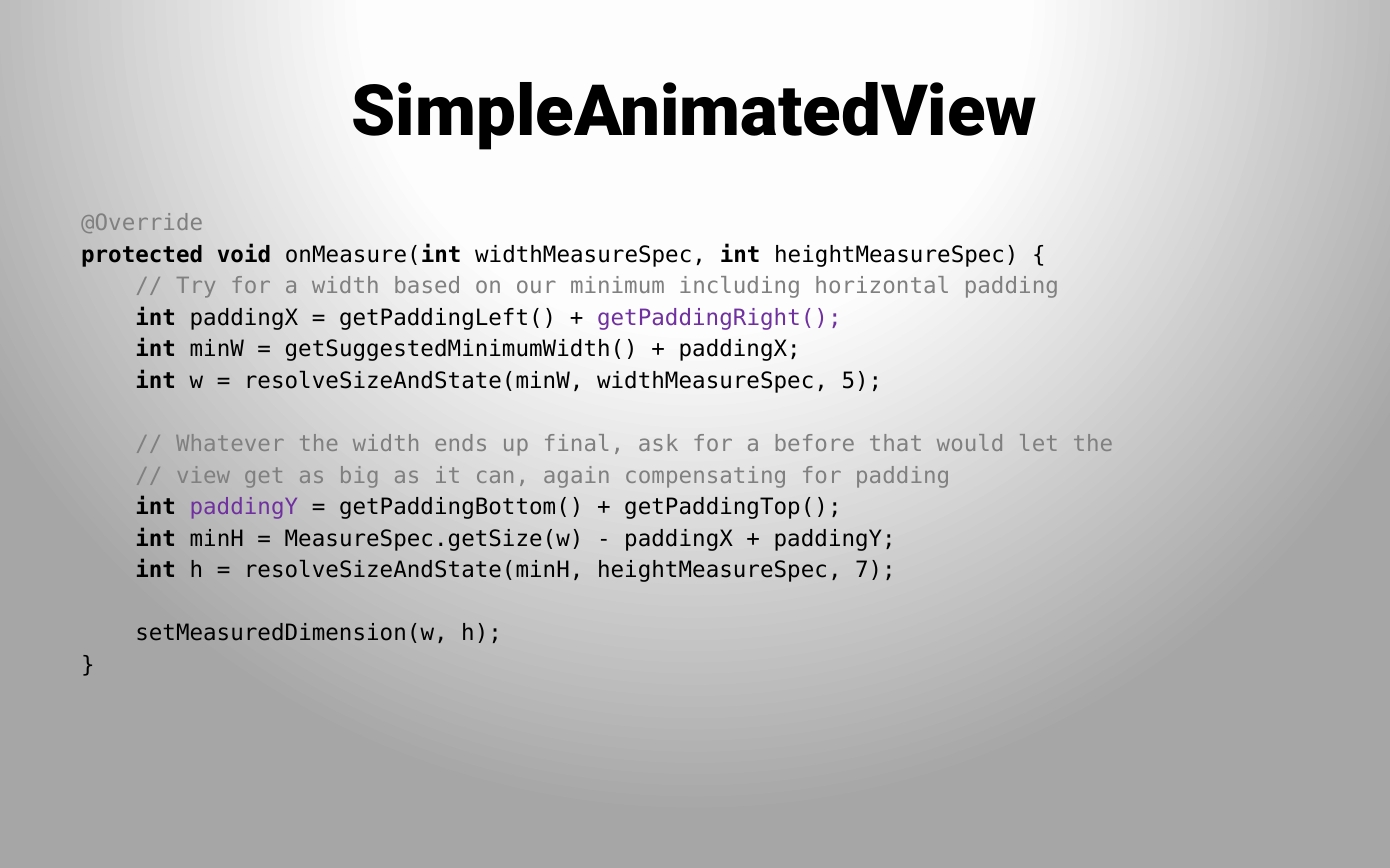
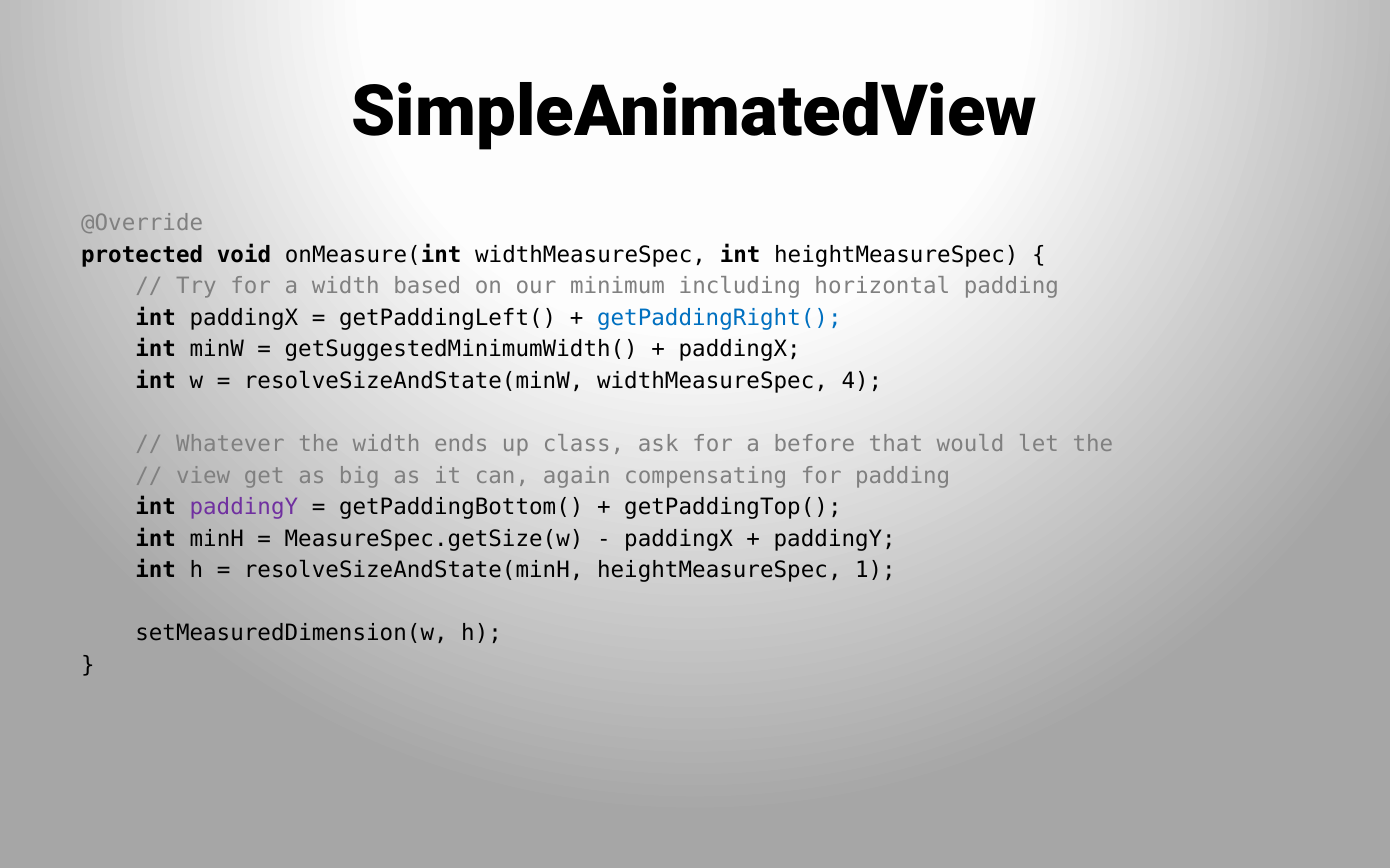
getPaddingRight( colour: purple -> blue (719, 318)
5: 5 -> 4 (862, 381)
final: final -> class (584, 444)
7: 7 -> 1 (875, 571)
